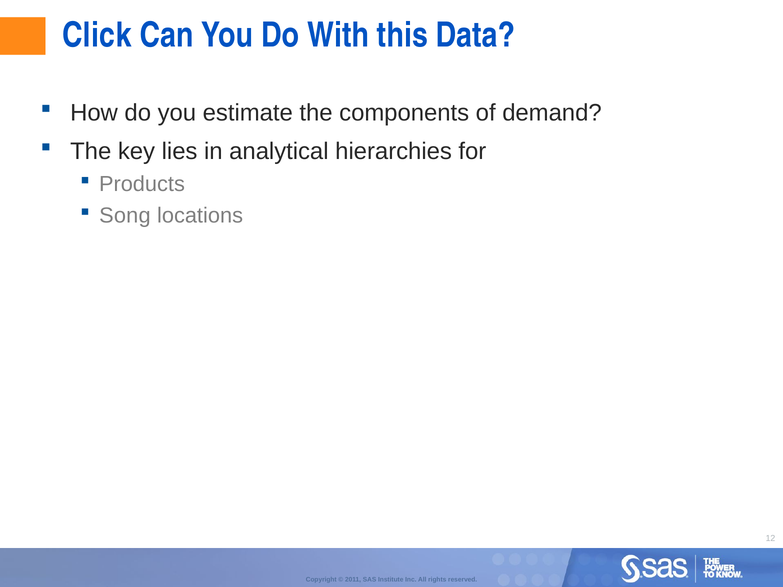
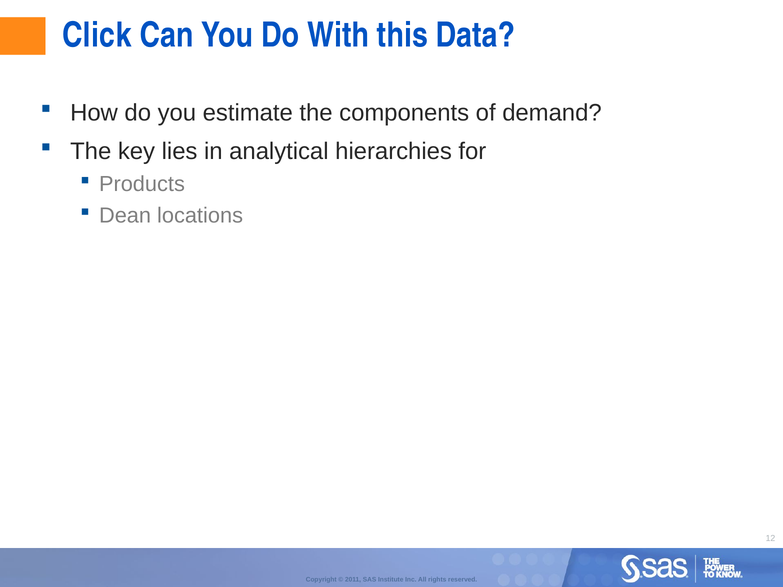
Song: Song -> Dean (125, 216)
